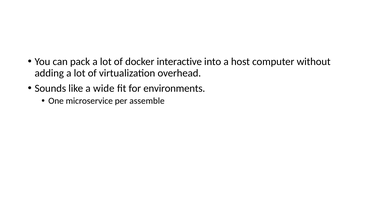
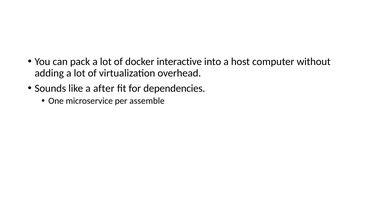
wide: wide -> after (104, 89)
environments: environments -> dependencies (174, 89)
